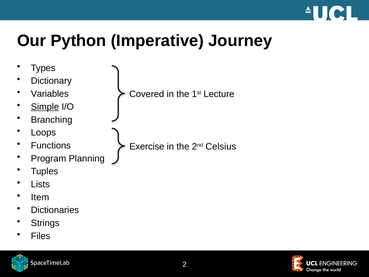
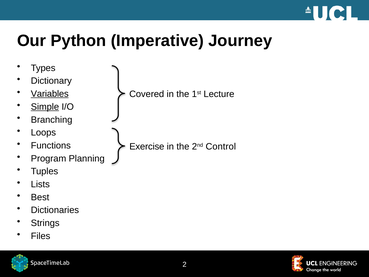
Variables underline: none -> present (50, 94)
Celsius: Celsius -> Control (221, 146)
Item: Item -> Best (40, 197)
